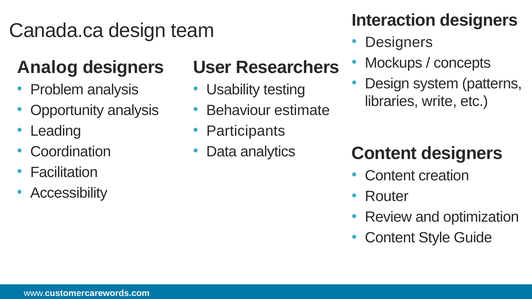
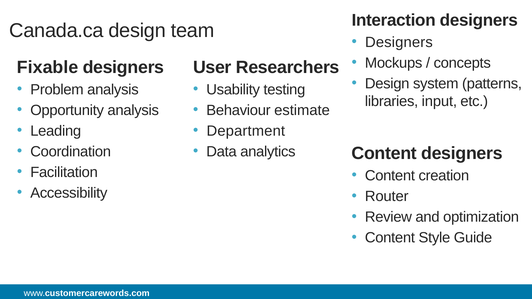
Analog: Analog -> Fixable (48, 67)
write: write -> input (439, 101)
Participants: Participants -> Department (246, 131)
